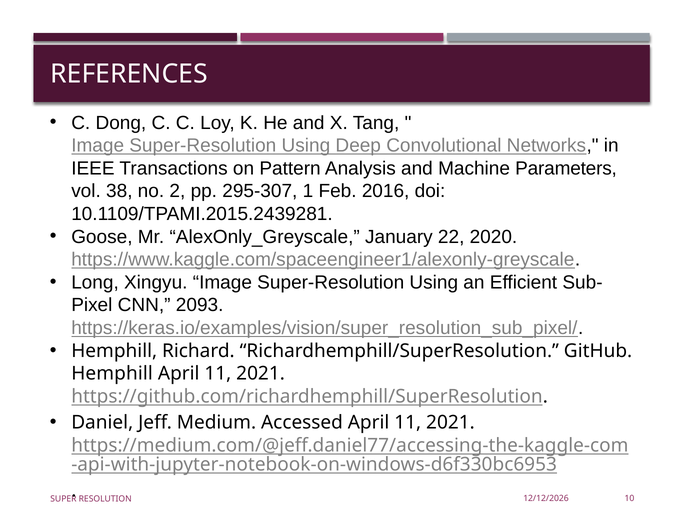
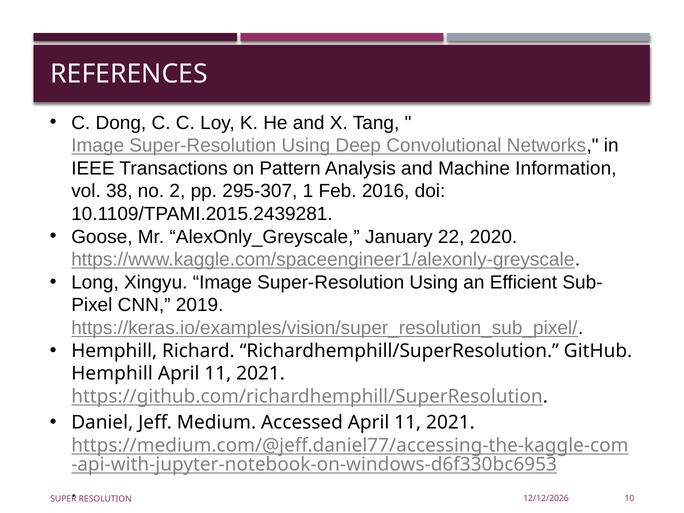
Parameters: Parameters -> Information (566, 168)
2093: 2093 -> 2019 (200, 305)
